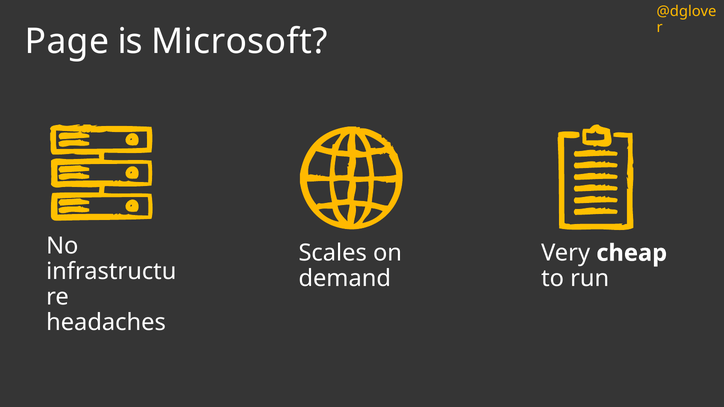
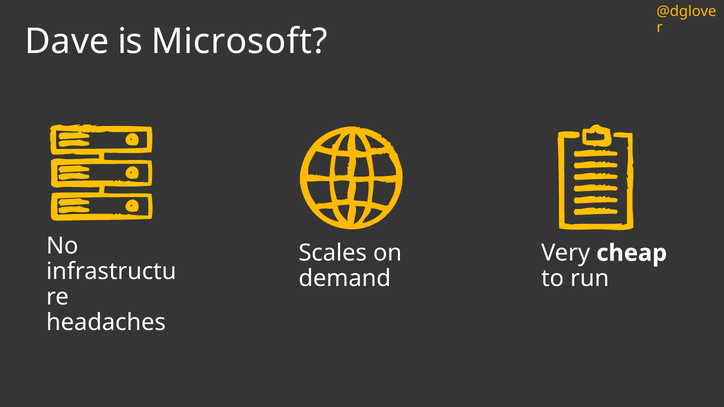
Page: Page -> Dave (67, 41)
